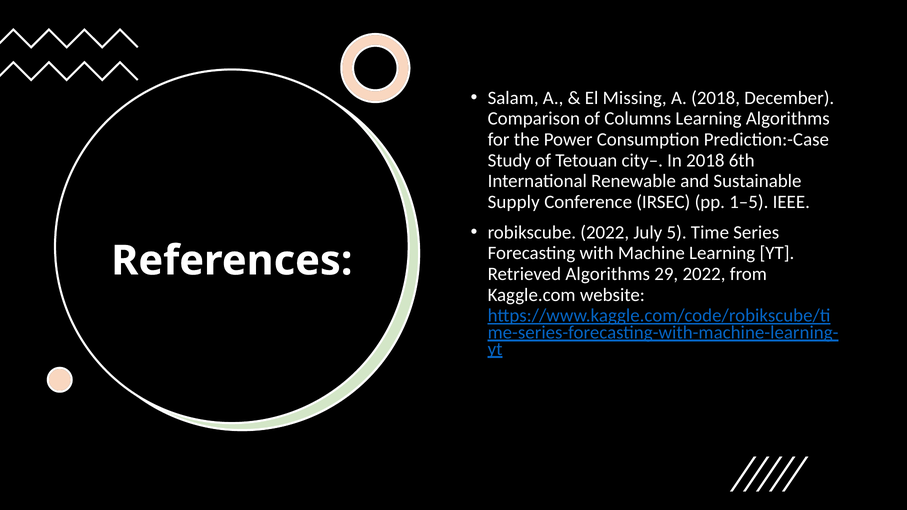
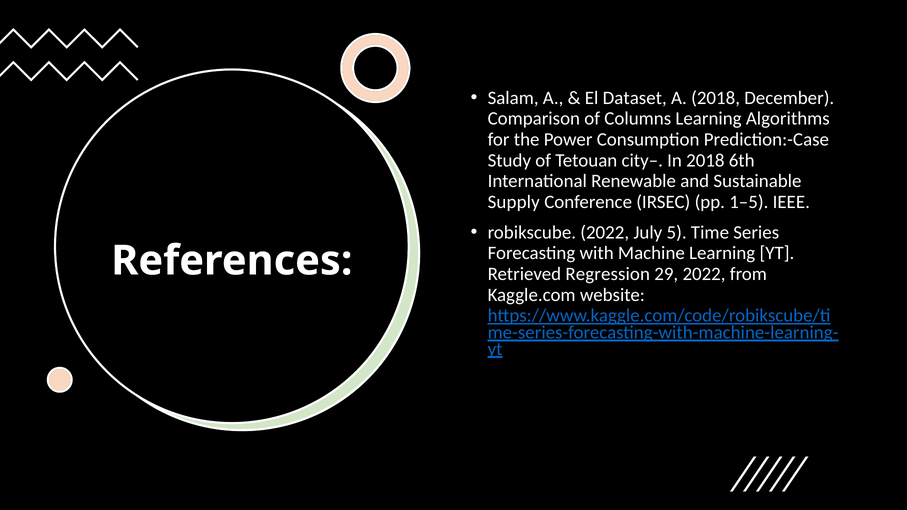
Missing: Missing -> Dataset (635, 98)
Retrieved Algorithms: Algorithms -> Regression (608, 274)
